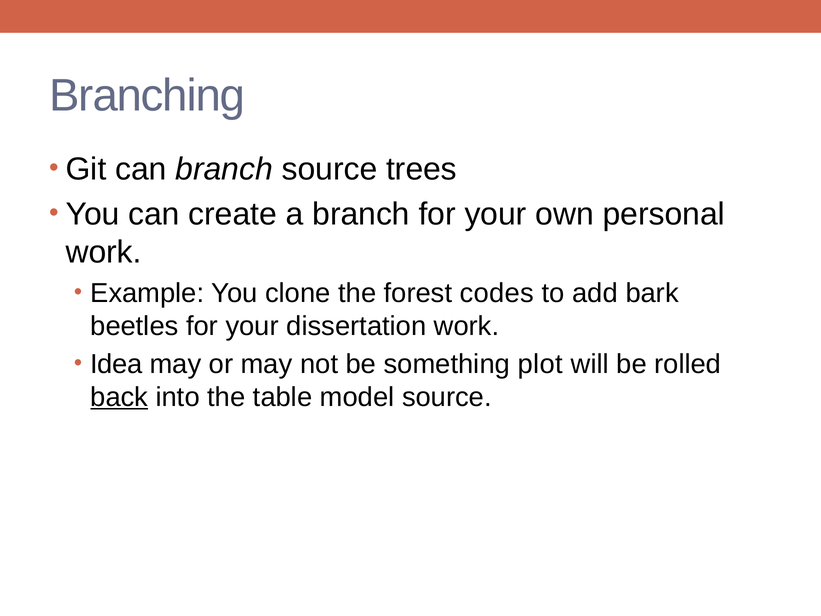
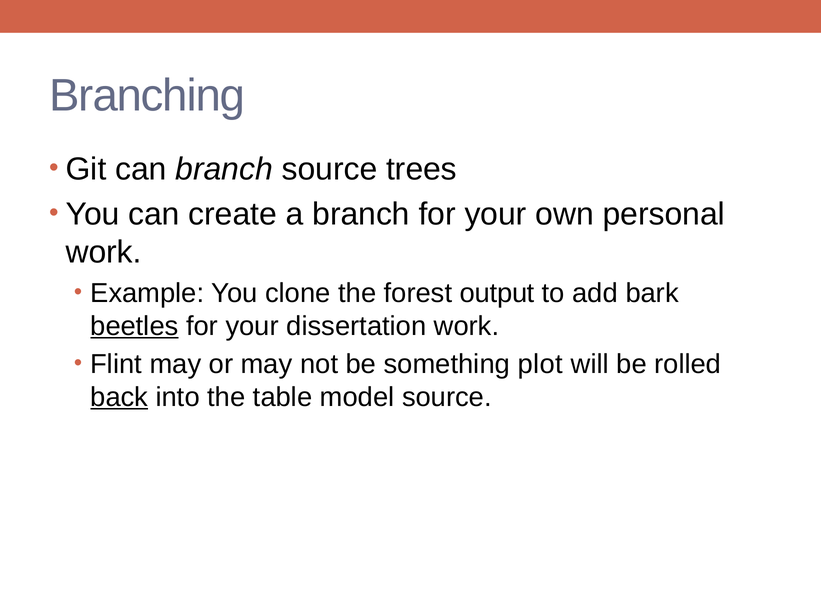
codes: codes -> output (497, 293)
beetles underline: none -> present (134, 326)
Idea: Idea -> Flint (116, 364)
